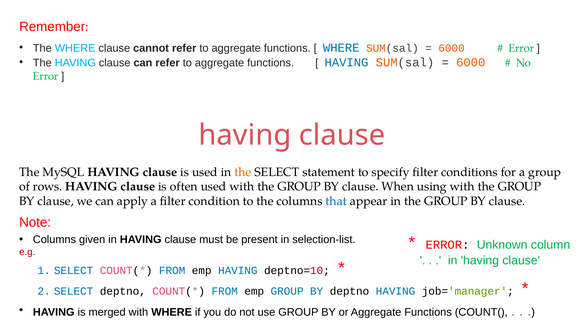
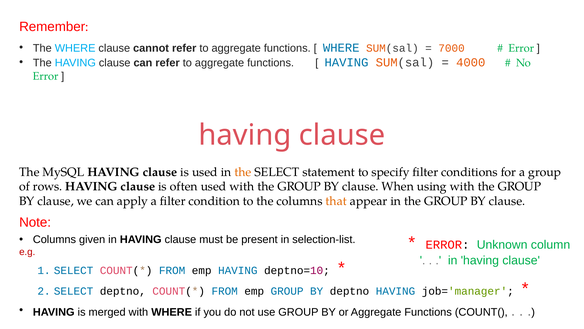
6000: 6000 -> 7000 (452, 48)
6000: 6000 -> 4000 (471, 62)
that colour: blue -> orange (336, 201)
